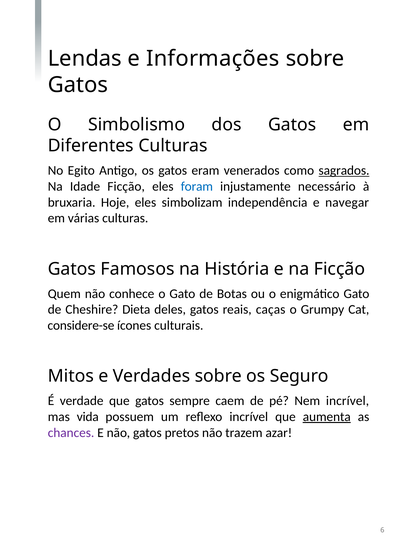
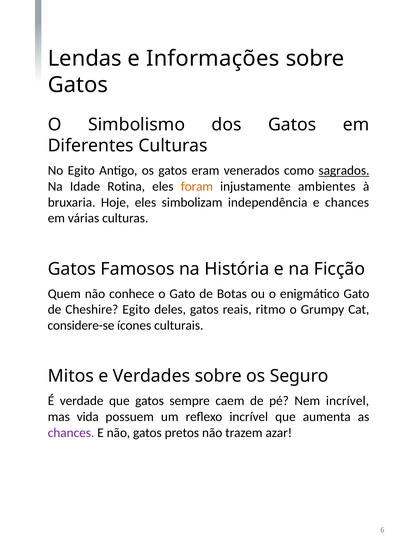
Idade Ficção: Ficção -> Rotina (126, 186)
foram colour: blue -> orange (197, 186)
necessário: necessário -> ambientes (327, 186)
e navegar: navegar -> chances (347, 202)
Cheshire Dieta: Dieta -> Egito (136, 310)
caças: caças -> ritmo (271, 310)
aumenta underline: present -> none (327, 417)
